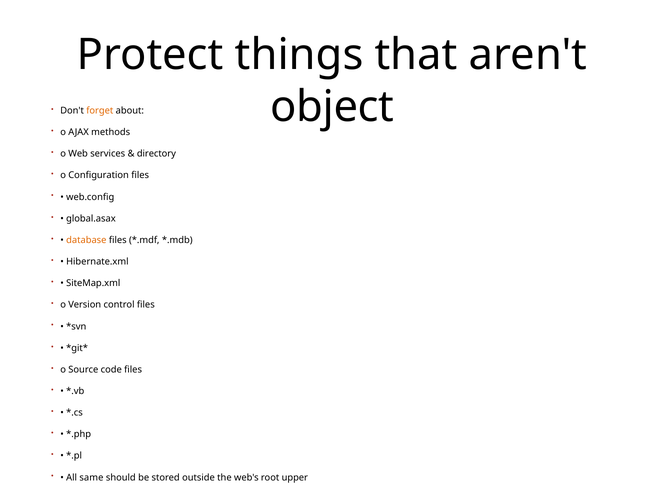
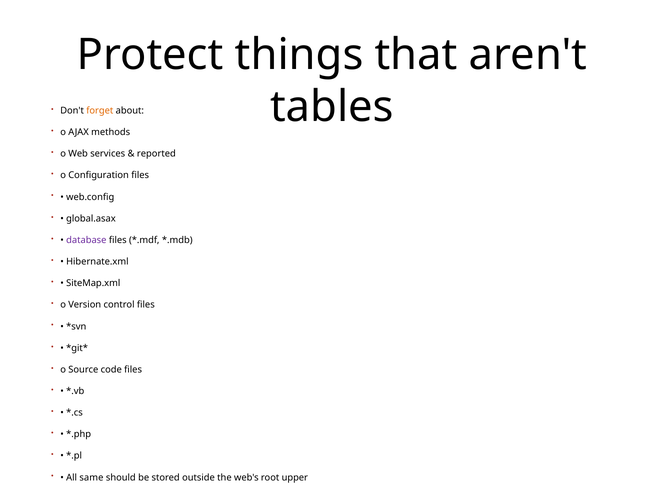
object: object -> tables (332, 107)
directory: directory -> reported (156, 154)
database colour: orange -> purple (86, 240)
